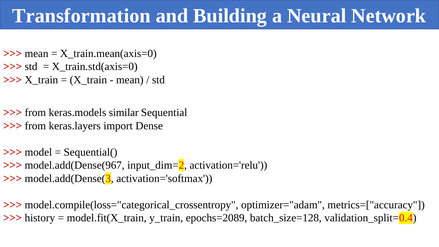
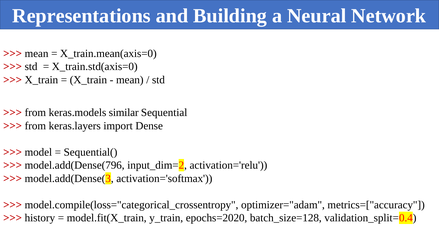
Transformation: Transformation -> Representations (81, 16)
model.add(Dense(967: model.add(Dense(967 -> model.add(Dense(796 (75, 165)
epochs=2089: epochs=2089 -> epochs=2020 (217, 218)
